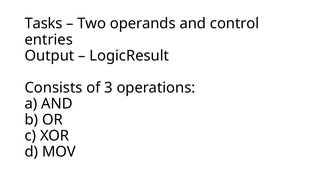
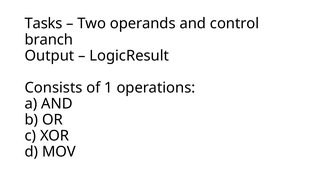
entries: entries -> branch (49, 40)
3: 3 -> 1 (108, 88)
